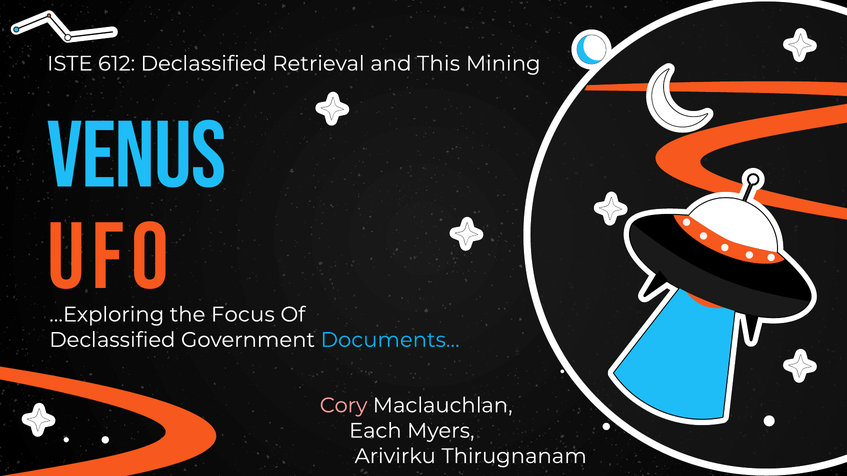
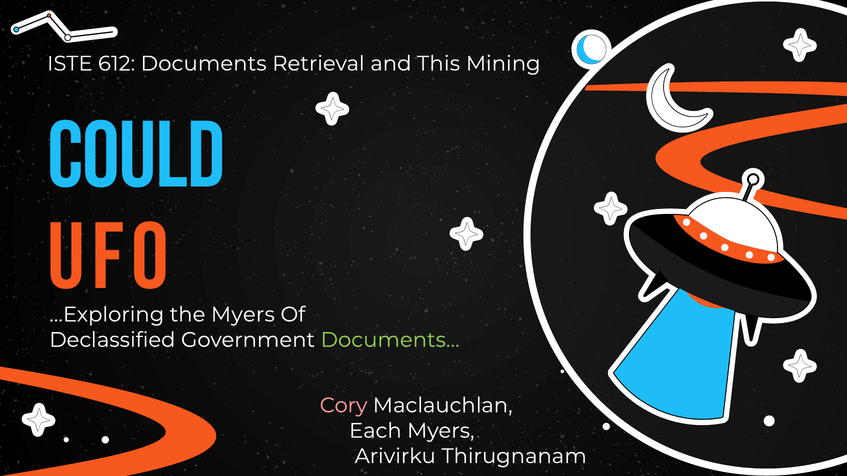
612 Declassified: Declassified -> Documents (204, 64)
VENUS: VENUS -> COULD (136, 156)
the Focus: Focus -> Myers (243, 315)
Documents… colour: light blue -> light green (390, 340)
